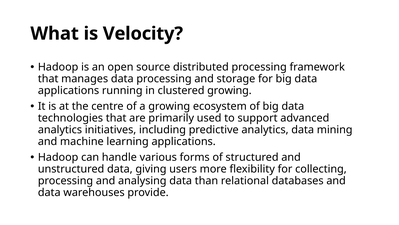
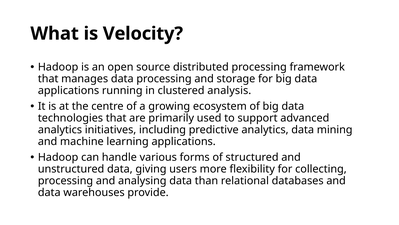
clustered growing: growing -> analysis (229, 90)
